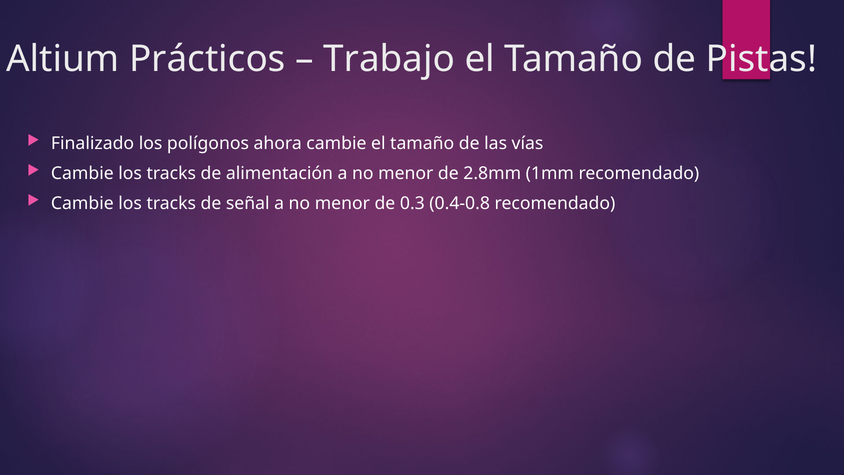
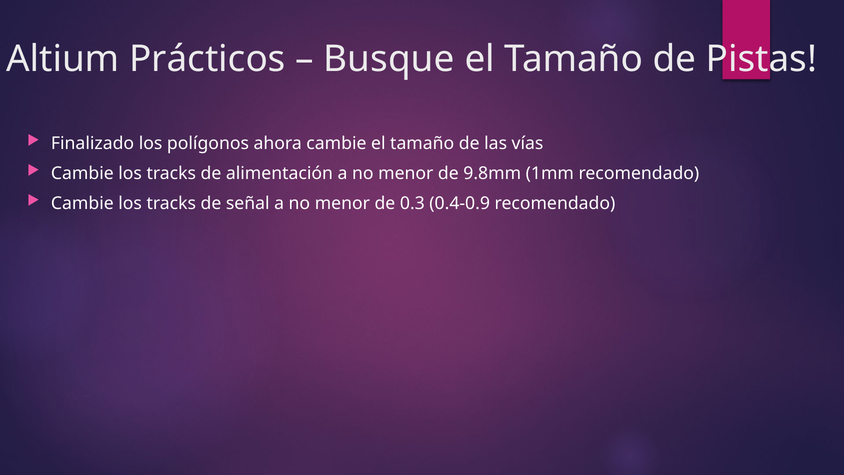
Trabajo: Trabajo -> Busque (389, 59)
2.8mm: 2.8mm -> 9.8mm (492, 173)
0.4-0.8: 0.4-0.8 -> 0.4-0.9 (460, 203)
